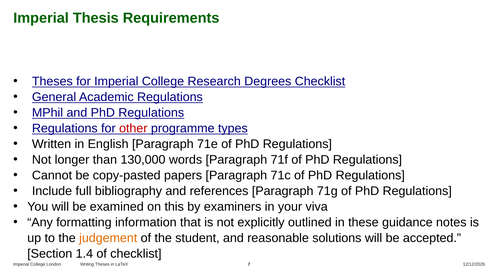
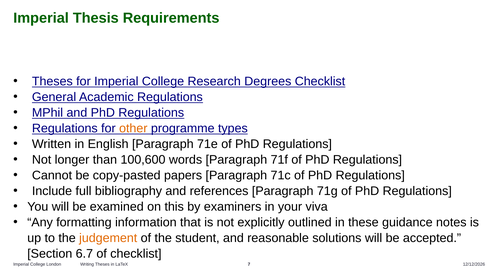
other colour: red -> orange (133, 129)
130,000: 130,000 -> 100,600 (143, 160)
1.4: 1.4 -> 6.7 (84, 254)
